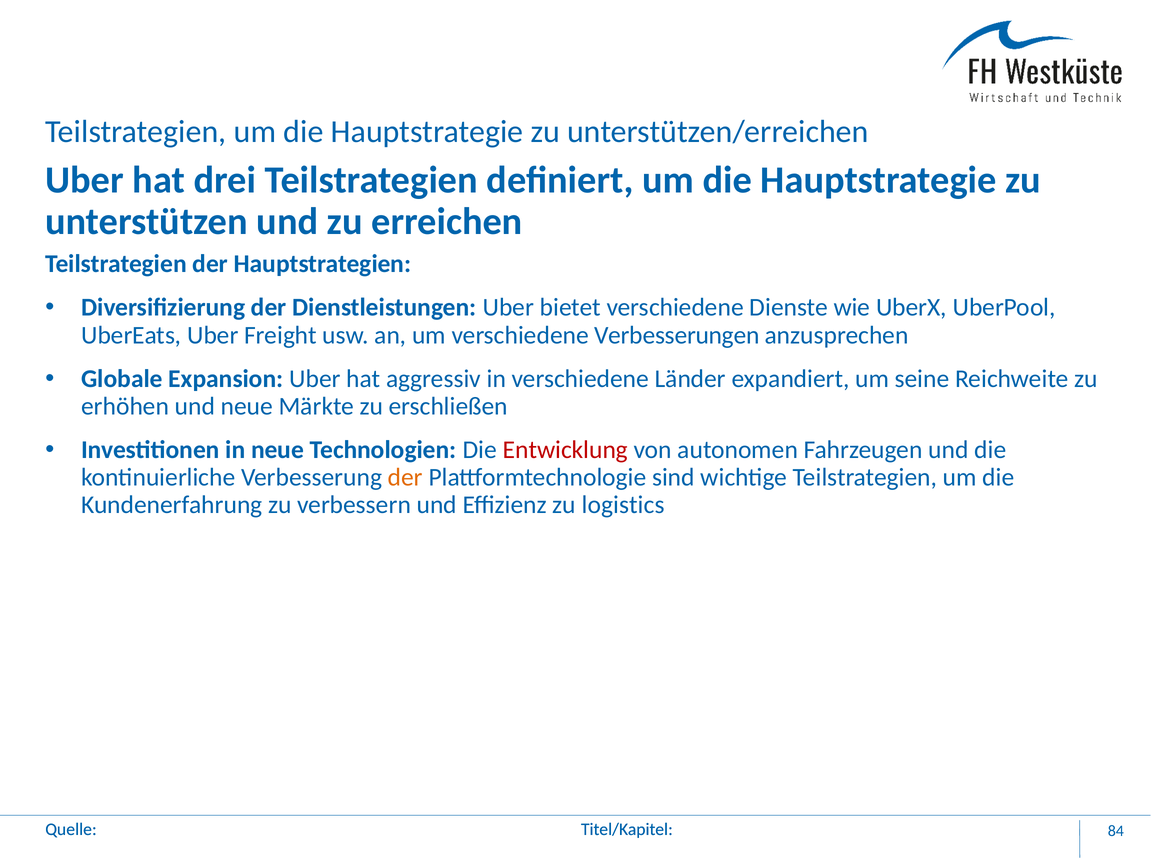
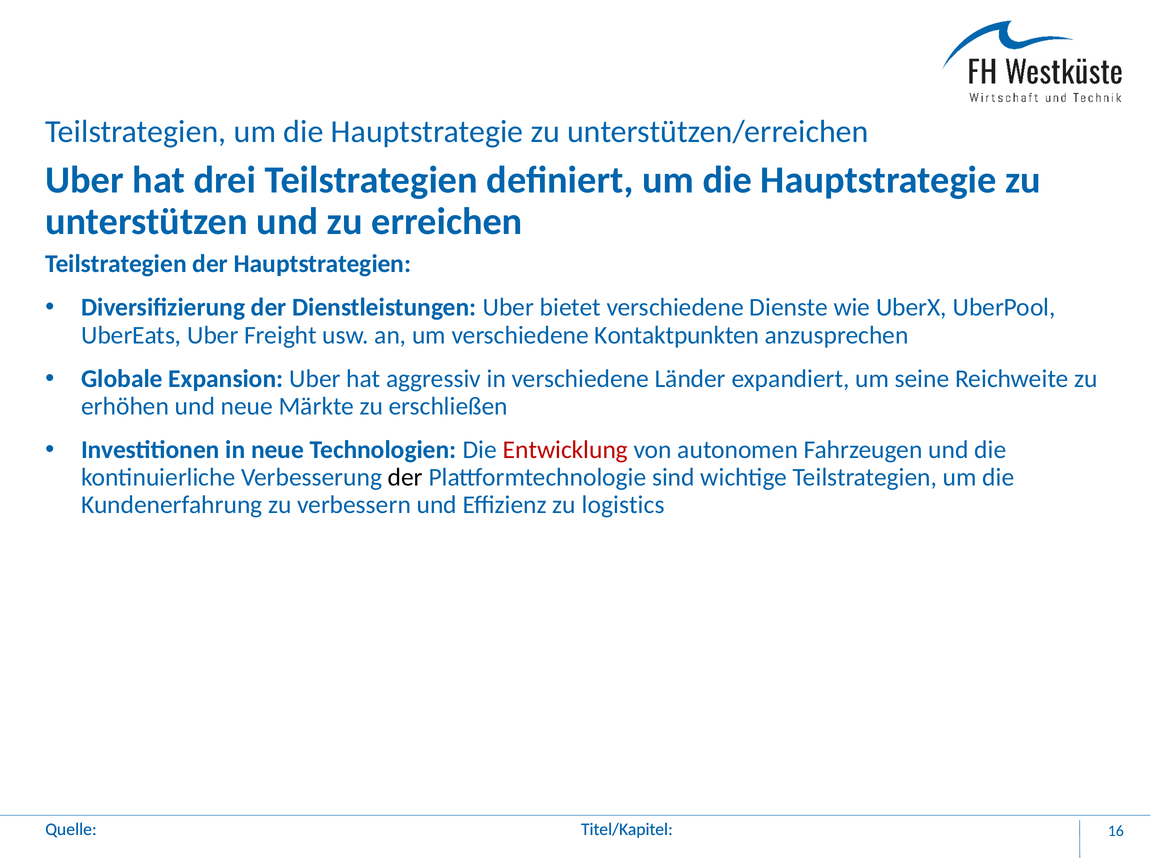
Verbesserungen: Verbesserungen -> Kontaktpunkten (677, 335)
der colour: orange -> black (405, 478)
84: 84 -> 16 (1116, 831)
